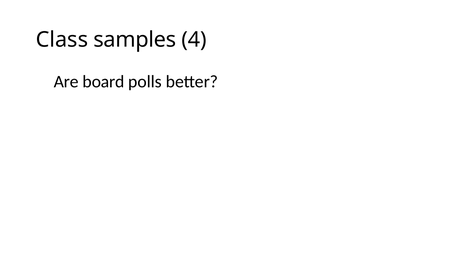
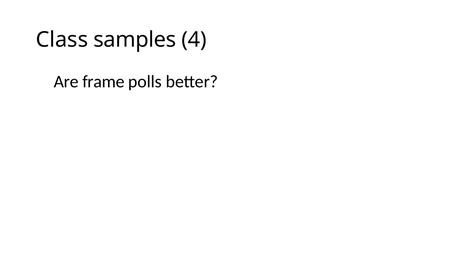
board: board -> frame (104, 82)
